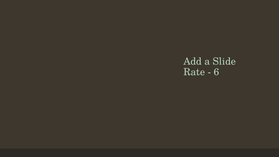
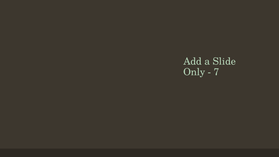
Rate: Rate -> Only (194, 72)
6: 6 -> 7 (216, 72)
